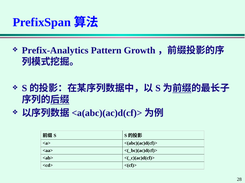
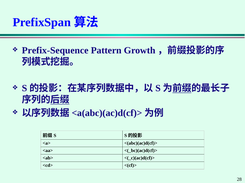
Prefix-Analytics: Prefix-Analytics -> Prefix-Sequence (55, 50)
